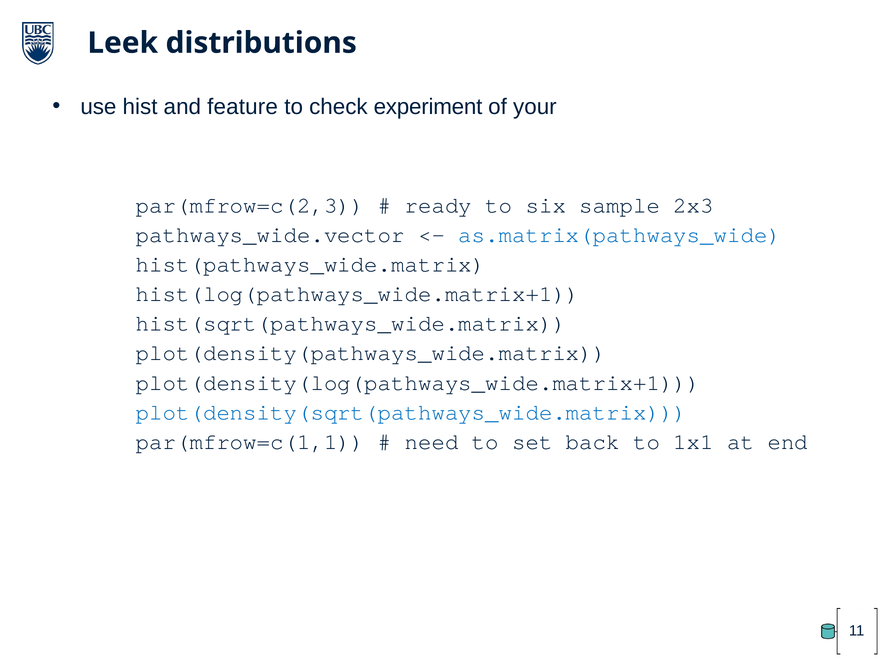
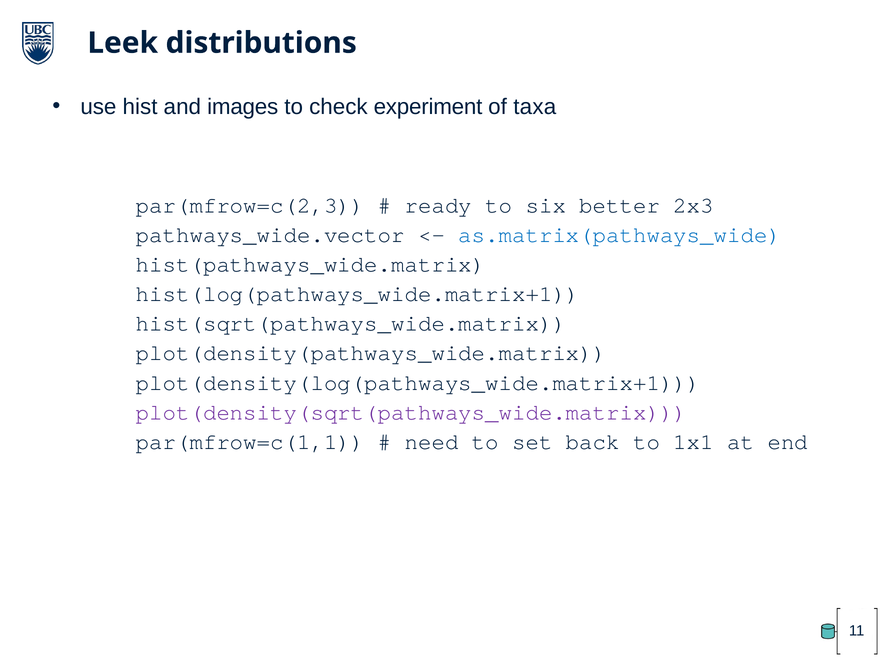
feature: feature -> images (243, 107)
your: your -> taxa (535, 107)
sample: sample -> better (620, 205)
plot(density(sqrt(pathways_wide.matrix colour: blue -> purple (411, 412)
